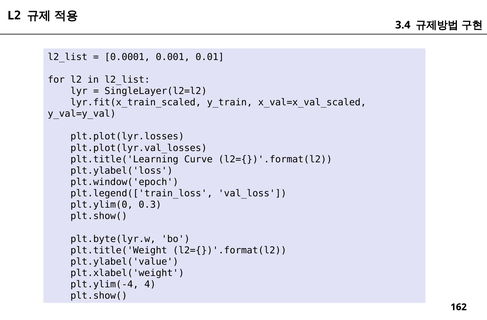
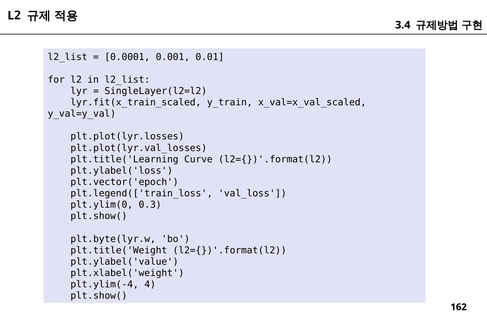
plt.window('epoch: plt.window('epoch -> plt.vector('epoch (124, 182)
